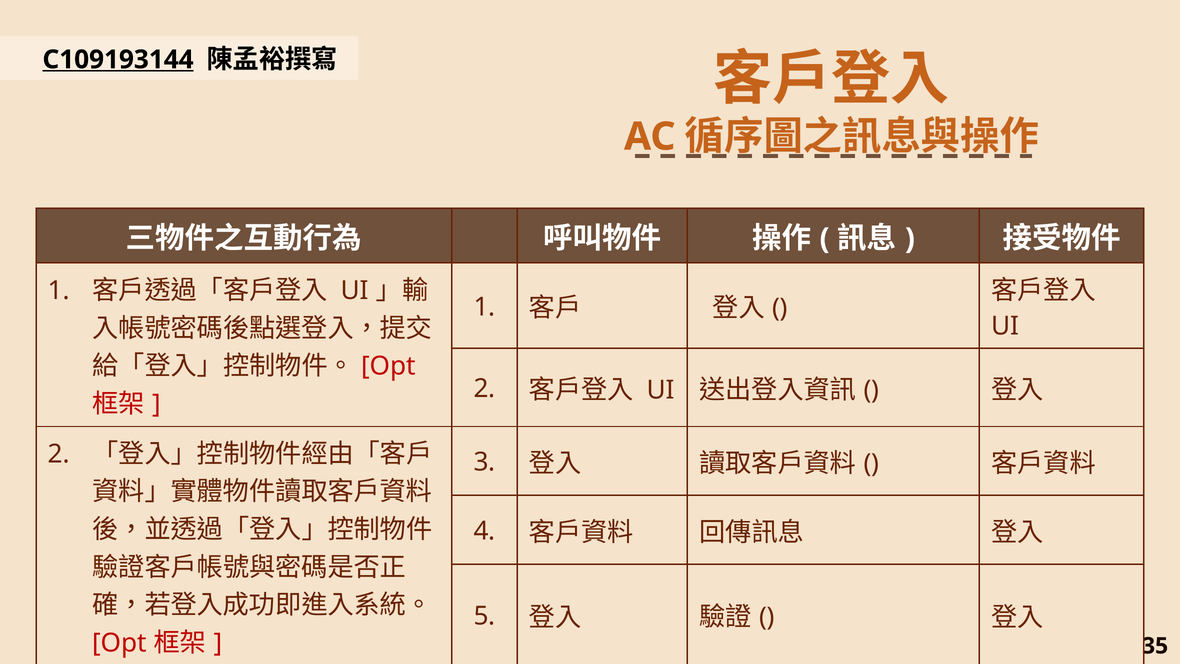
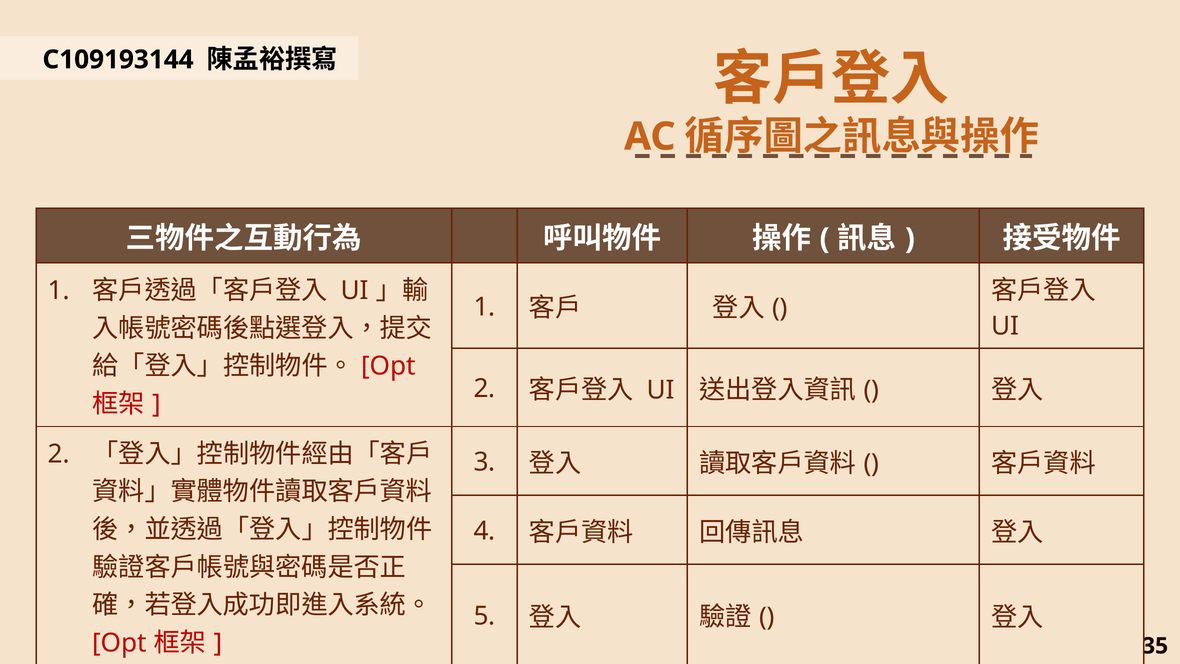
C109193144 underline: present -> none (118, 60)
